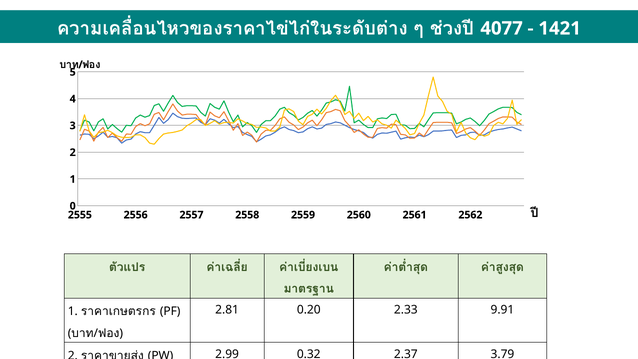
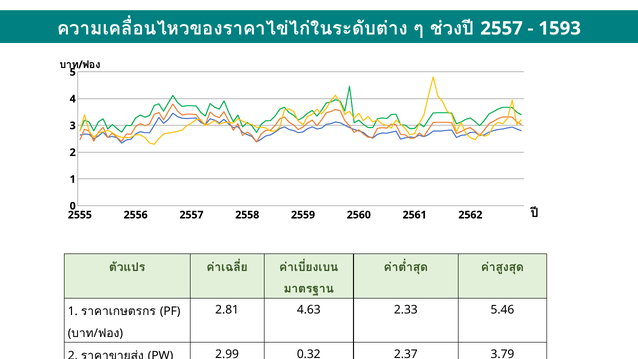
4077: 4077 -> 2557 (502, 28)
1421: 1421 -> 1593 (560, 28)
0.20: 0.20 -> 4.63 (309, 310)
9.91: 9.91 -> 5.46 (502, 310)
